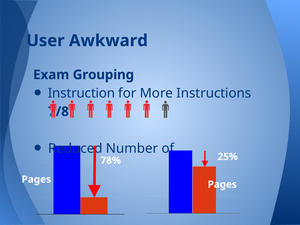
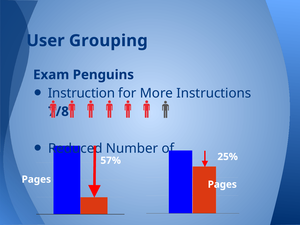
Awkward: Awkward -> Grouping (108, 41)
Grouping: Grouping -> Penguins (103, 75)
78%: 78% -> 57% (111, 160)
